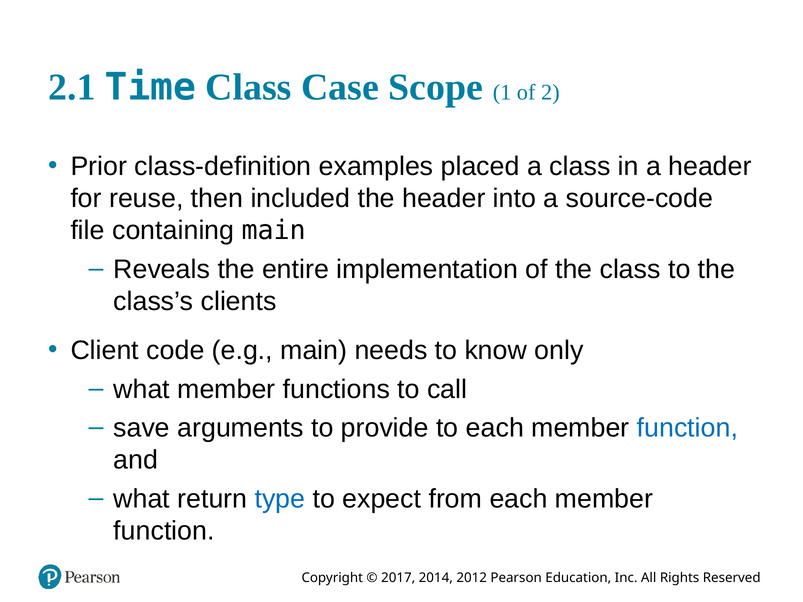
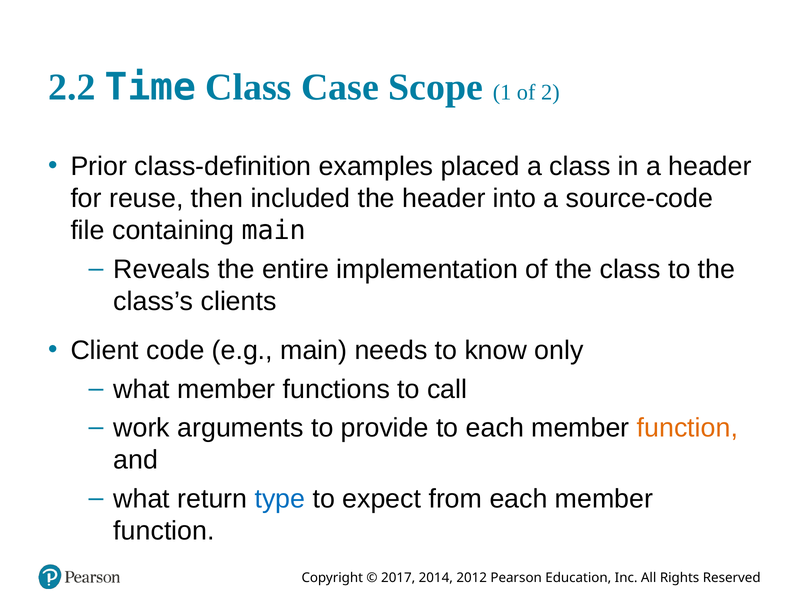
2.1: 2.1 -> 2.2 (72, 87)
save: save -> work (142, 428)
function colour: blue -> orange (687, 428)
